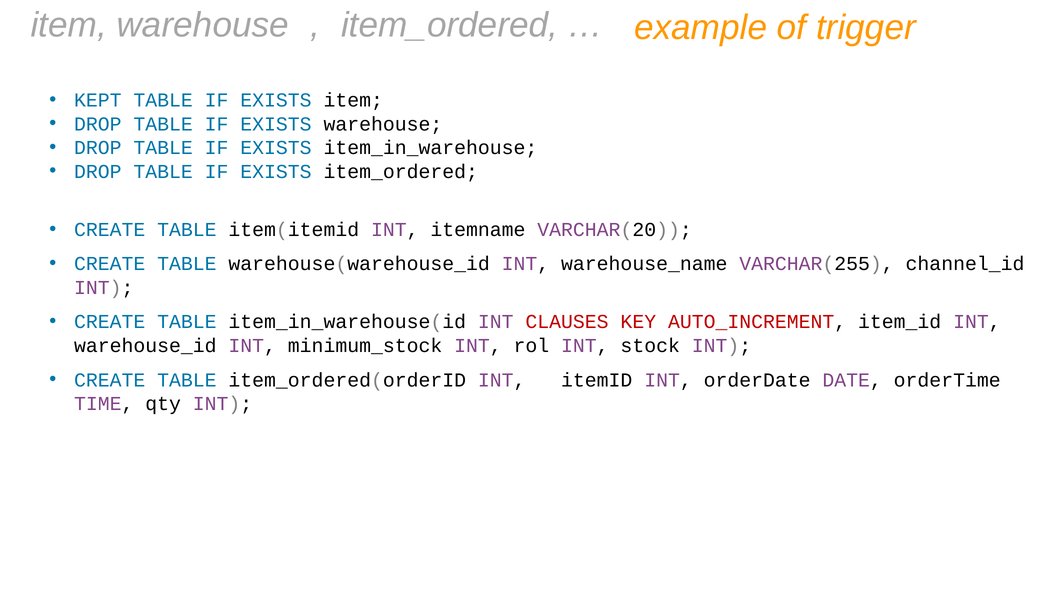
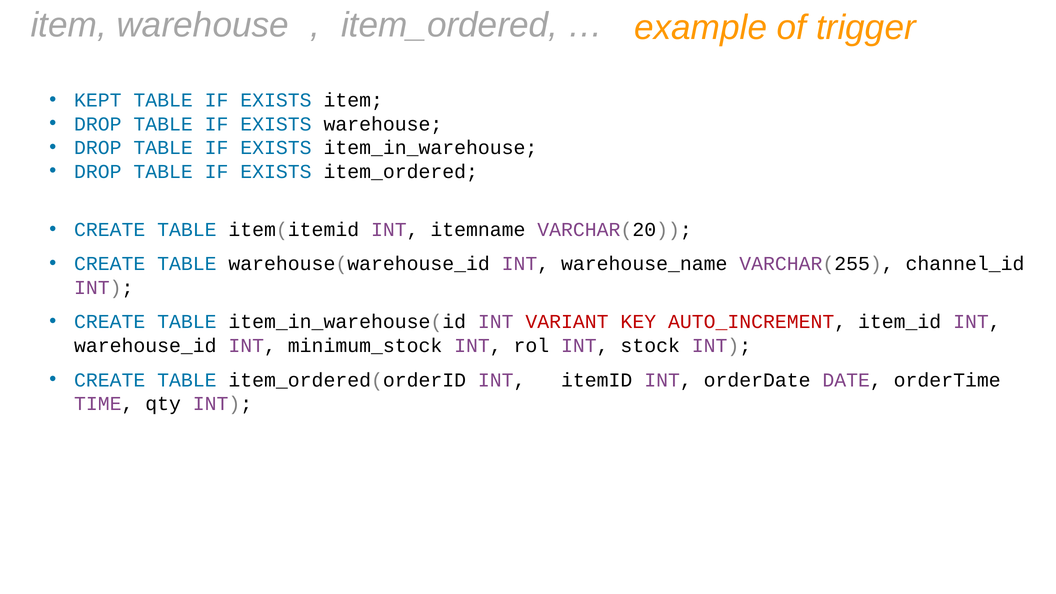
CLAUSES: CLAUSES -> VARIANT (567, 322)
